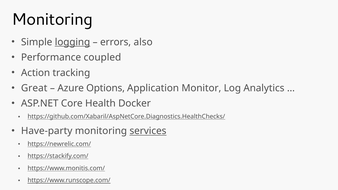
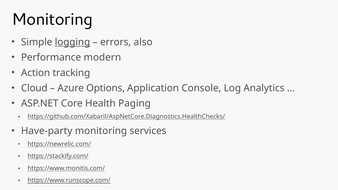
coupled: coupled -> modern (102, 57)
Great: Great -> Cloud (34, 88)
Monitor: Monitor -> Console (201, 88)
Docker: Docker -> Paging (134, 104)
services underline: present -> none (148, 131)
